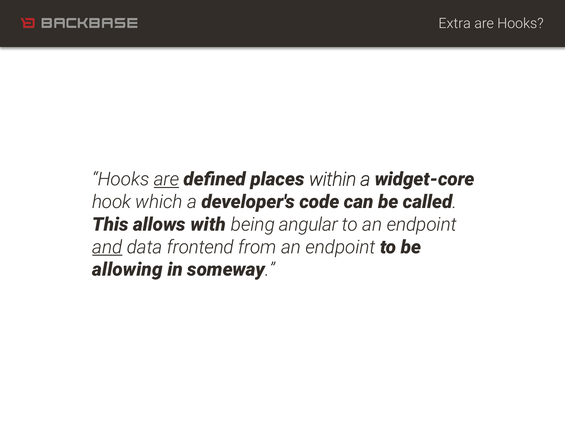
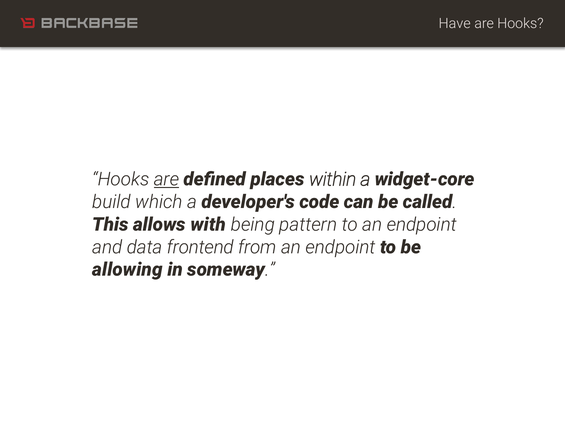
Extra: Extra -> Have (455, 24)
hook: hook -> build (111, 202)
angular: angular -> pattern (308, 224)
and underline: present -> none (107, 247)
